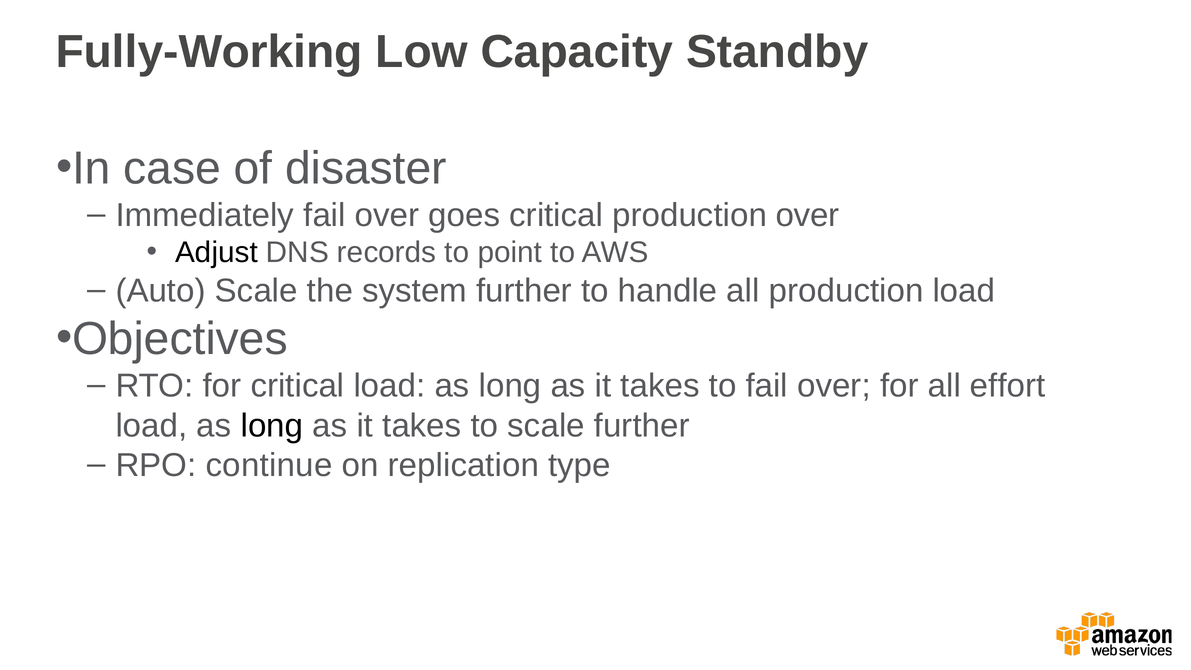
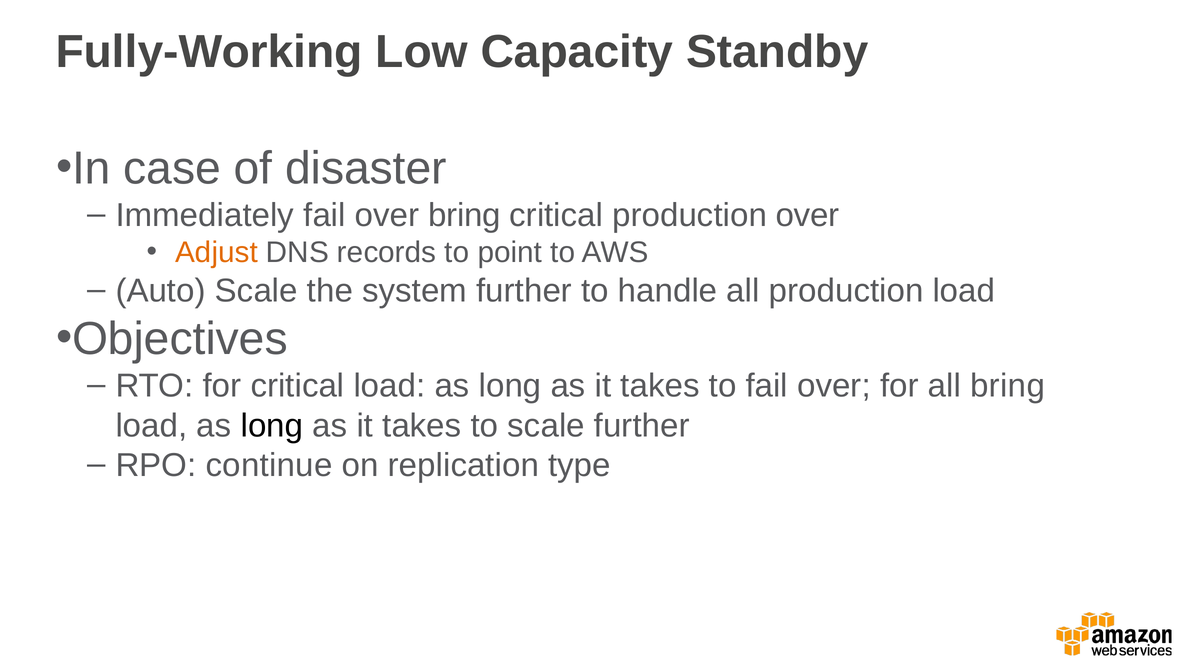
over goes: goes -> bring (464, 215)
Adjust colour: black -> orange (216, 253)
all effort: effort -> bring (1008, 386)
